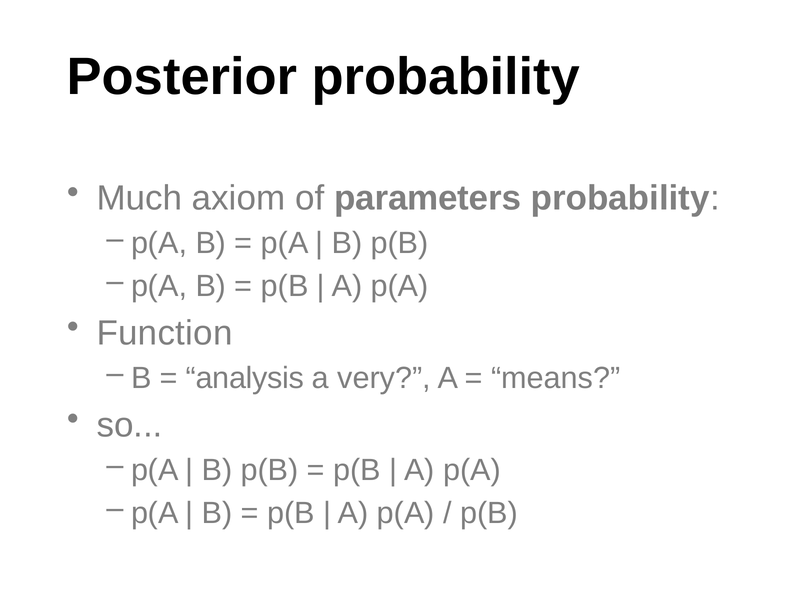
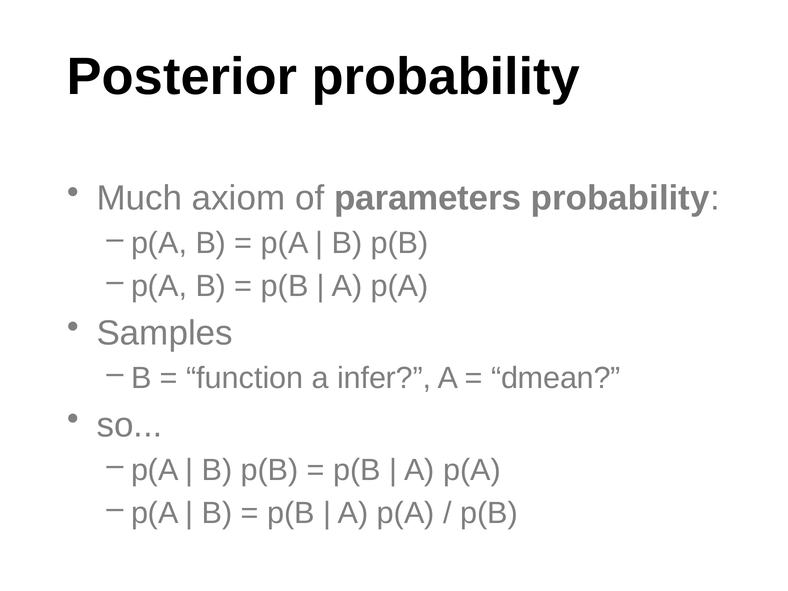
Function: Function -> Samples (165, 333)
analysis: analysis -> function (245, 378)
very: very -> infer (384, 378)
means: means -> dmean (556, 378)
